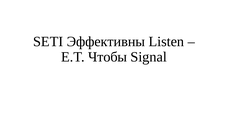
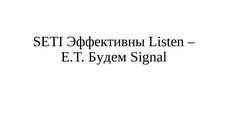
Чтобы: Чтобы -> Будем (107, 57)
